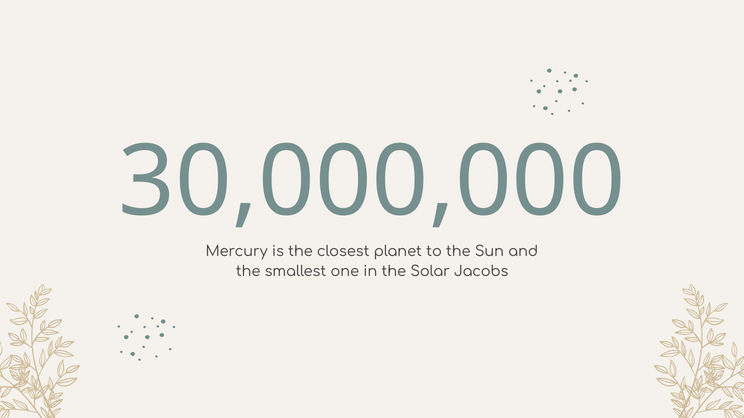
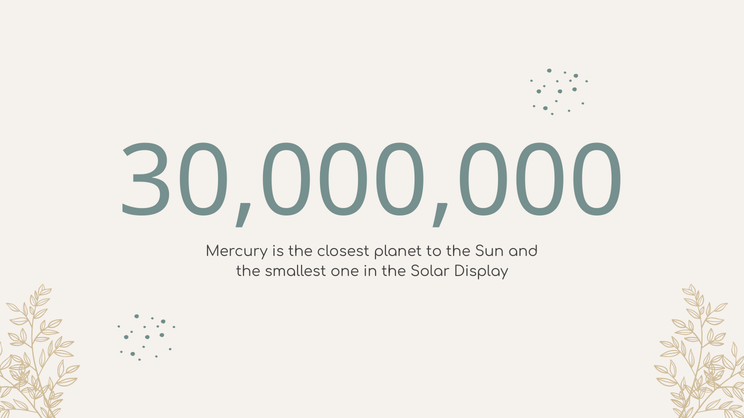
Jacobs: Jacobs -> Display (481, 272)
